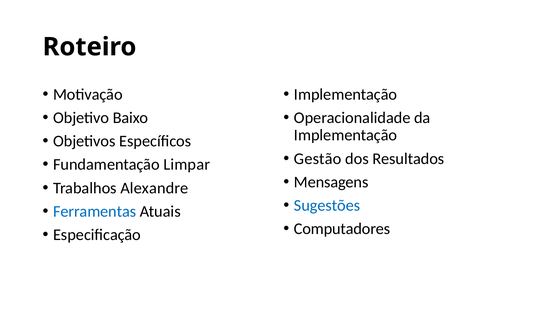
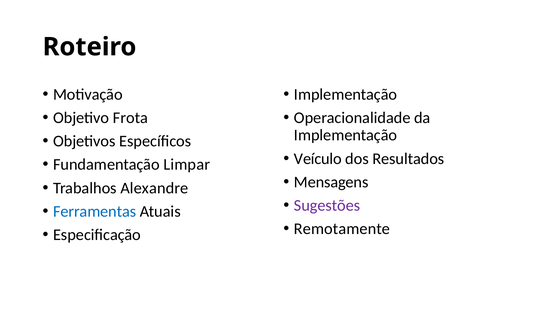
Baixo: Baixo -> Frota (130, 118)
Gestão: Gestão -> Veículo (318, 159)
Sugestões colour: blue -> purple (327, 206)
Computadores: Computadores -> Remotamente (342, 229)
